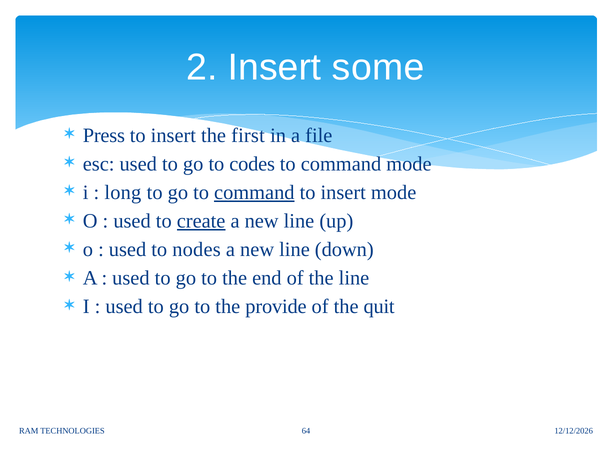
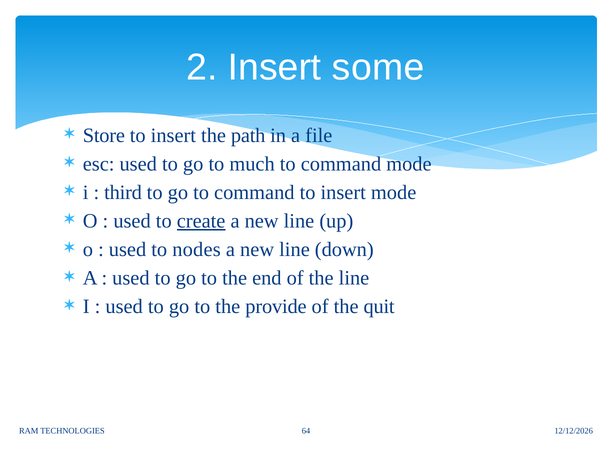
Press: Press -> Store (104, 135)
first: first -> path (248, 135)
codes: codes -> much (252, 164)
long: long -> third (123, 192)
command underline: present -> none (254, 192)
